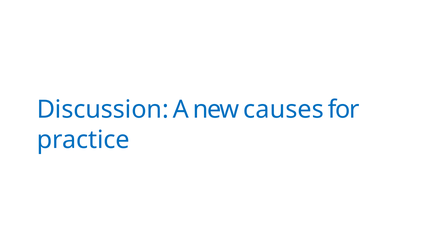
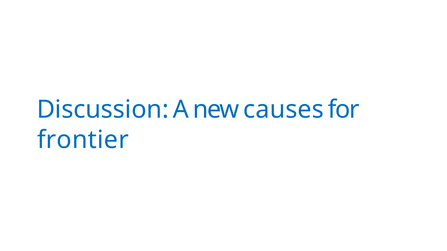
practice: practice -> frontier (83, 140)
